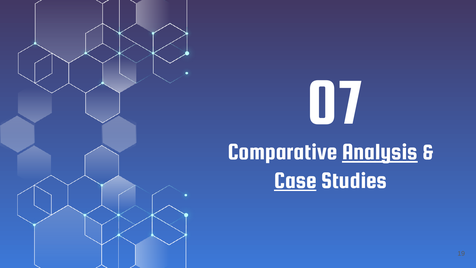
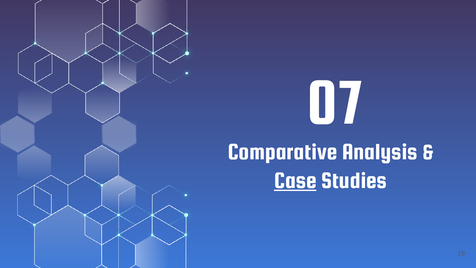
Analysis underline: present -> none (380, 151)
